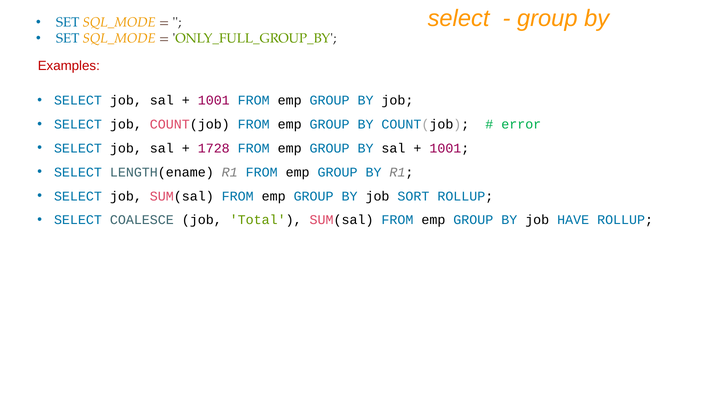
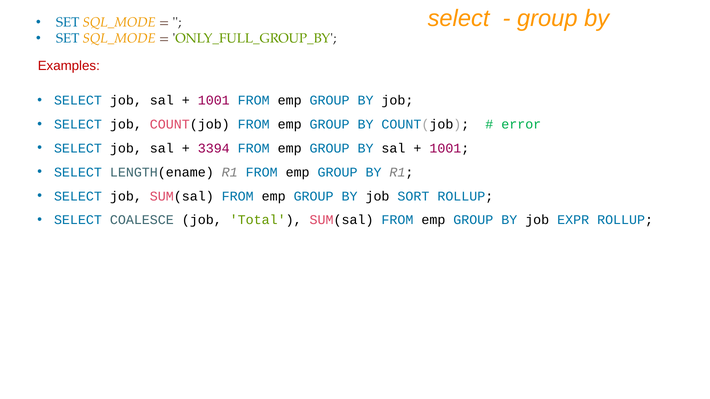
1728: 1728 -> 3394 (214, 148)
HAVE: HAVE -> EXPR (573, 220)
